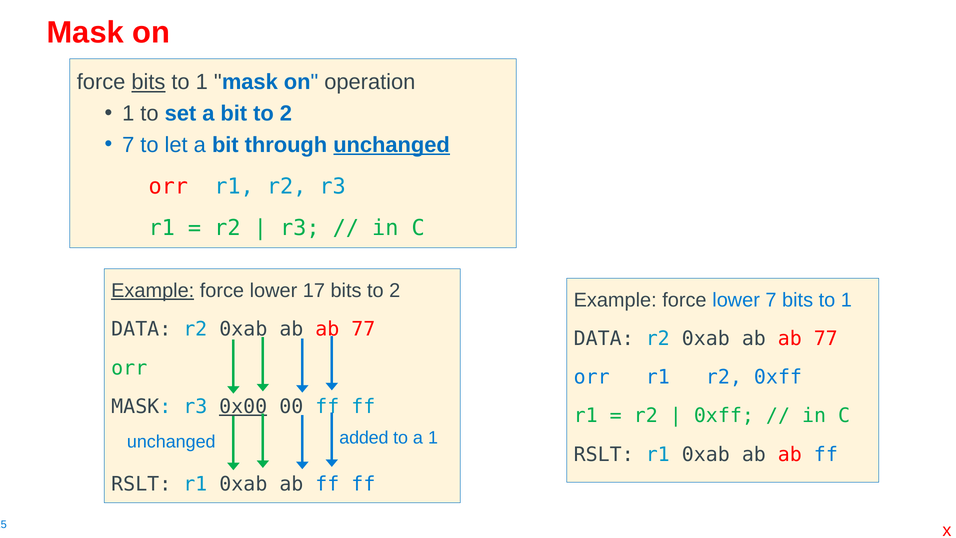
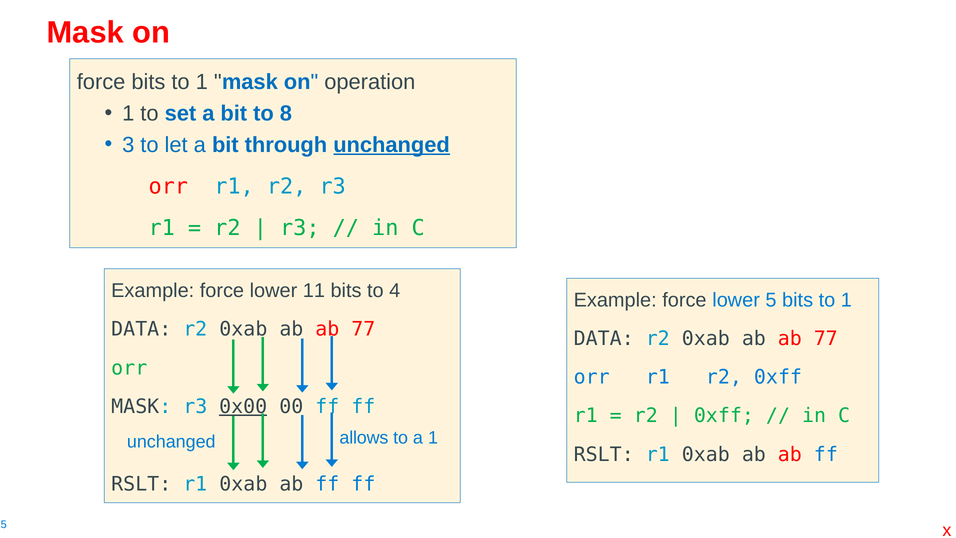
bits underline: present -> none (148, 82)
bit to 2: 2 -> 8 (286, 113)
7: 7 -> 3 (128, 145)
Example underline: present -> none (153, 291)
17: 17 -> 11 (314, 291)
bits to 2: 2 -> 4 (395, 291)
lower 7: 7 -> 5 (771, 300)
added: added -> allows (364, 438)
